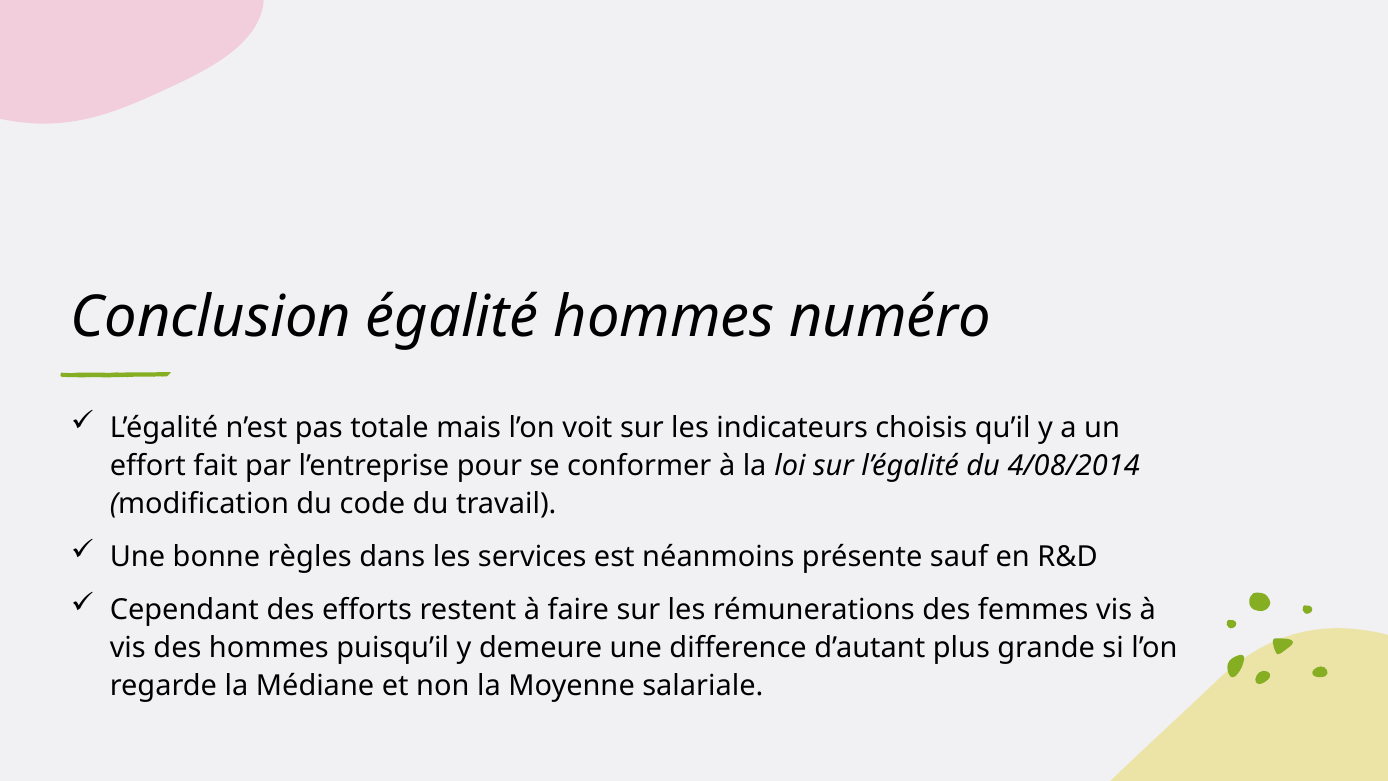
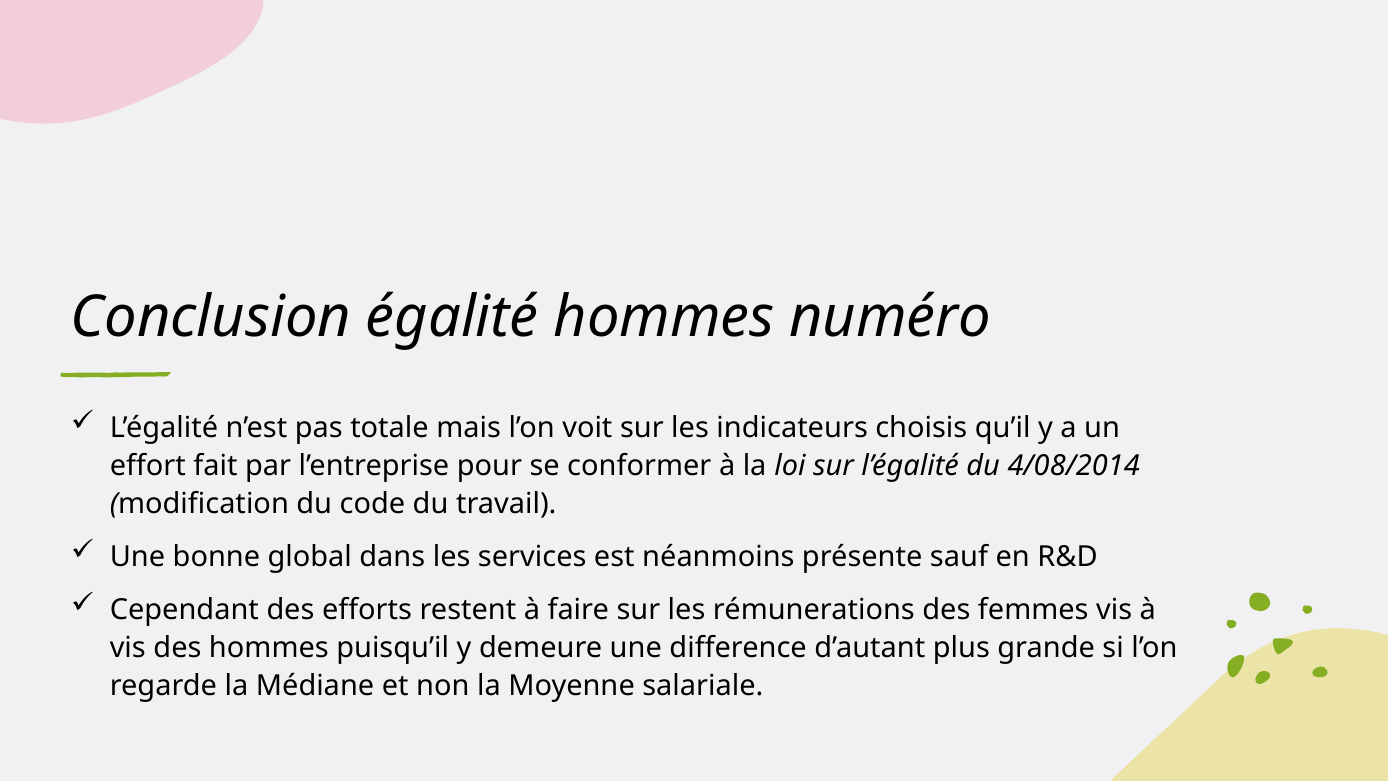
règles: règles -> global (310, 557)
